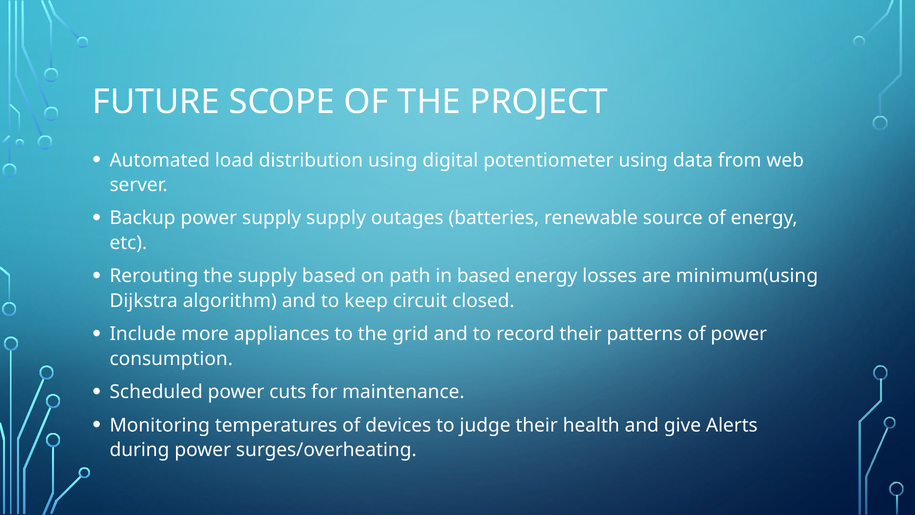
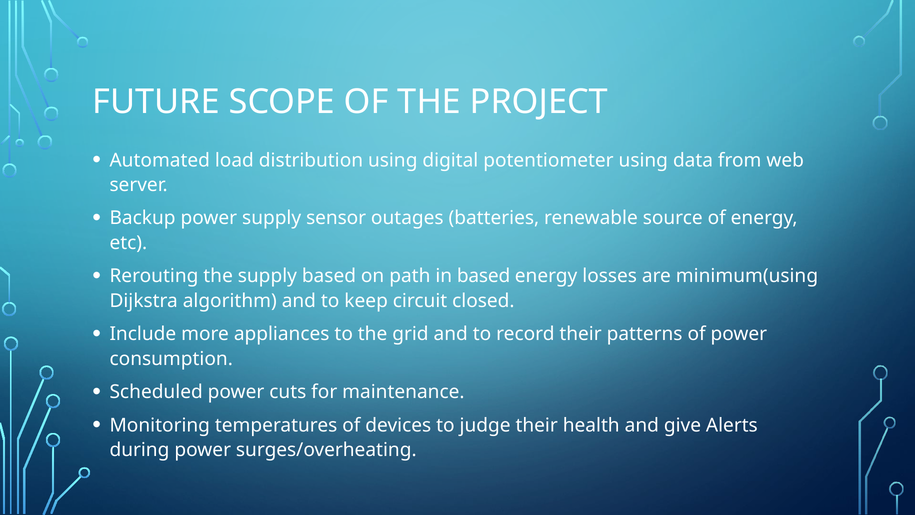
supply supply: supply -> sensor (336, 218)
